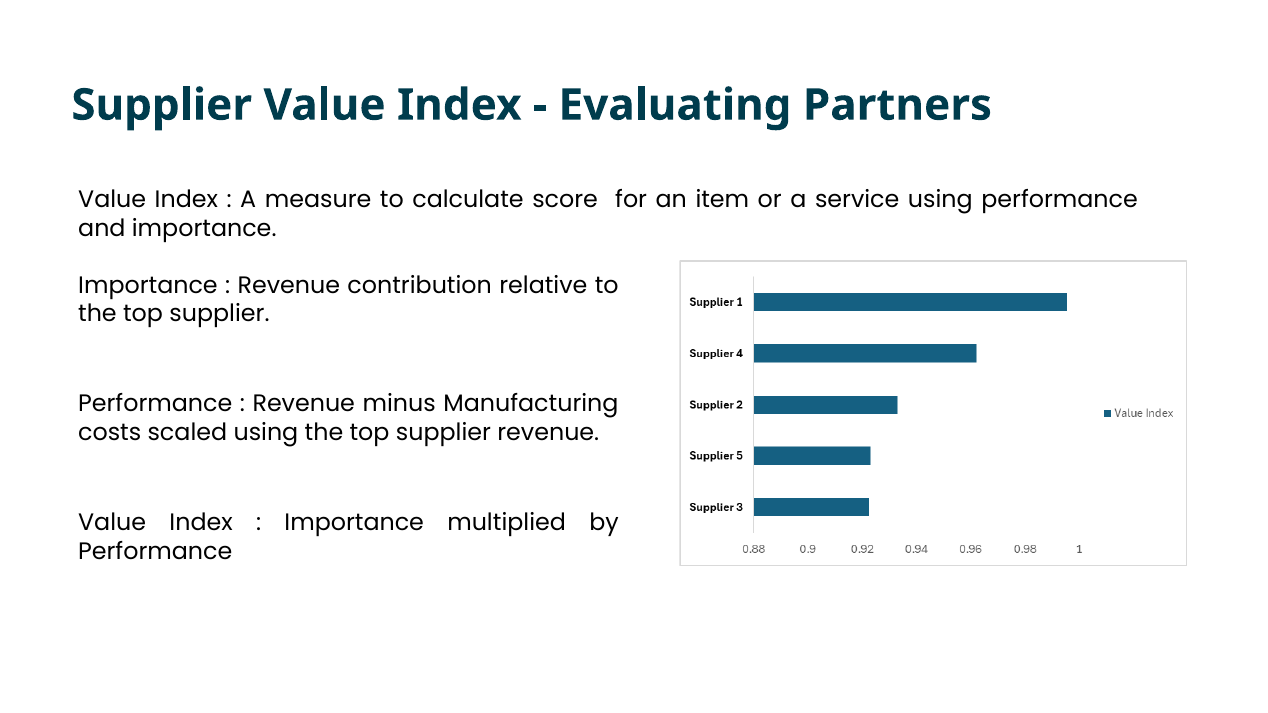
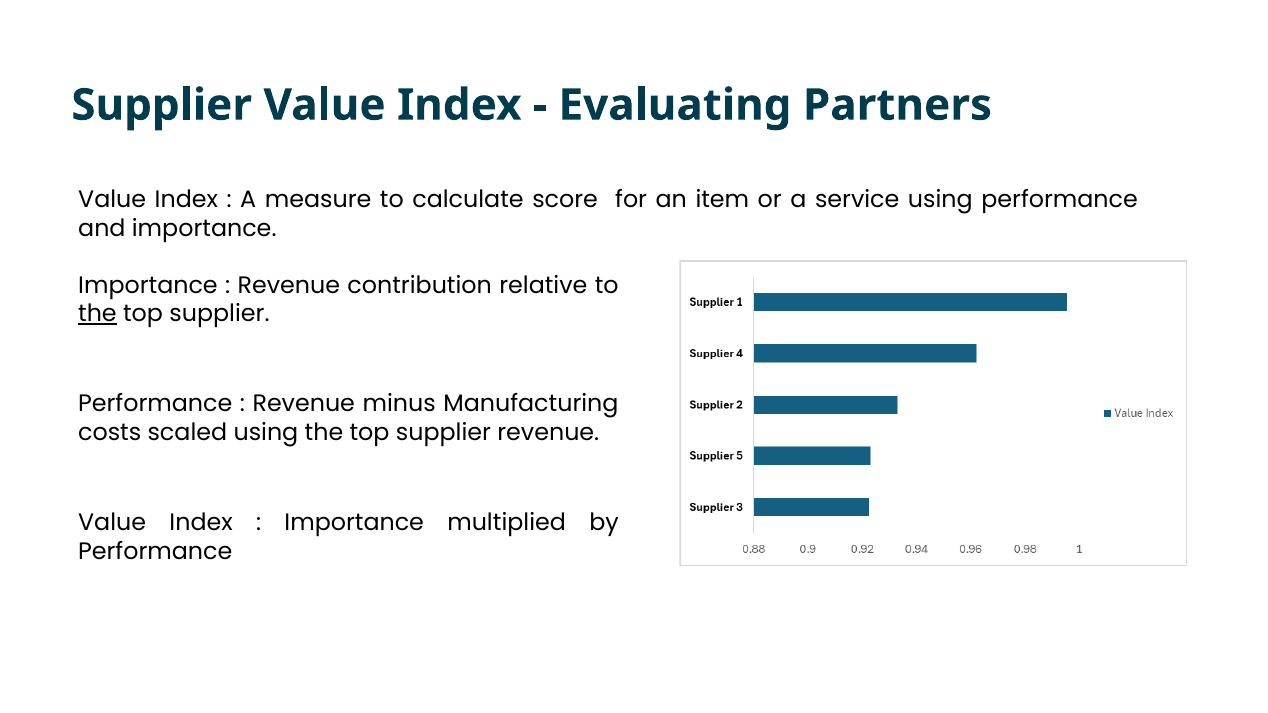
the underline: none -> present (97, 314)
